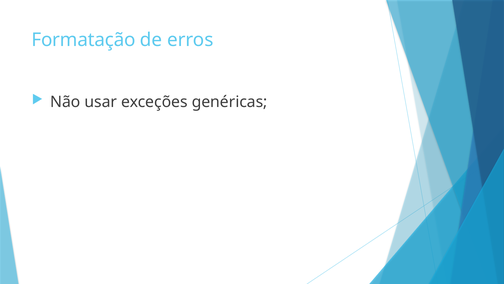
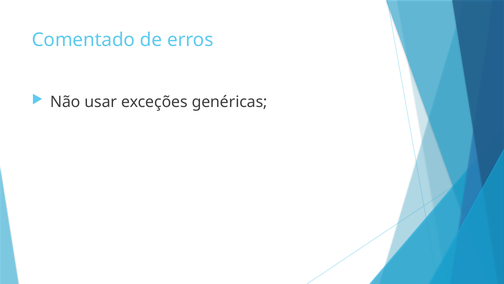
Formatação: Formatação -> Comentado (83, 40)
